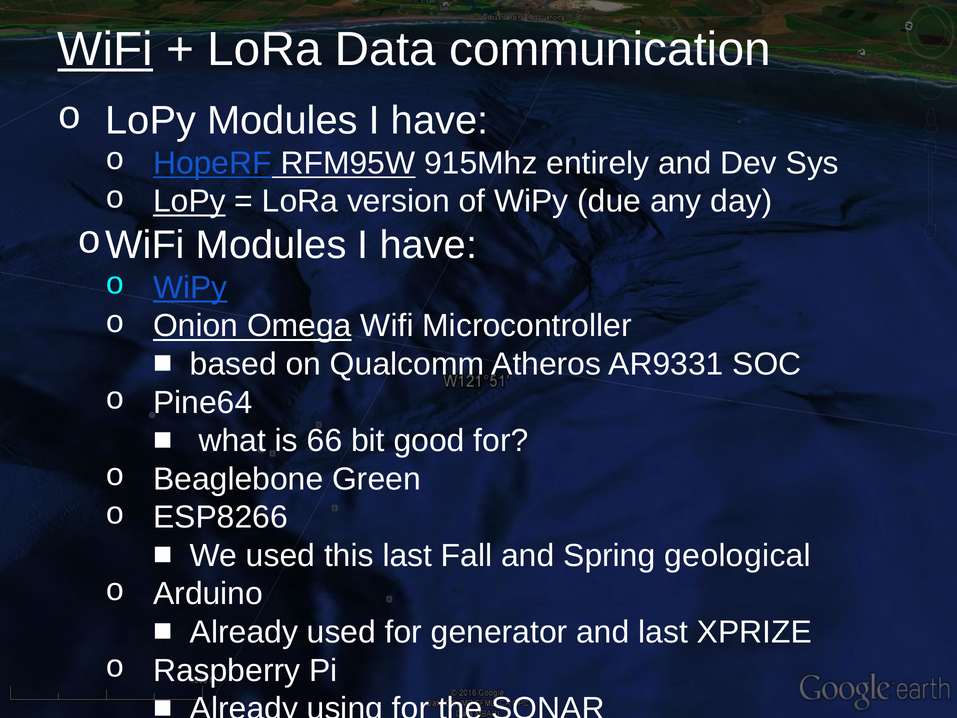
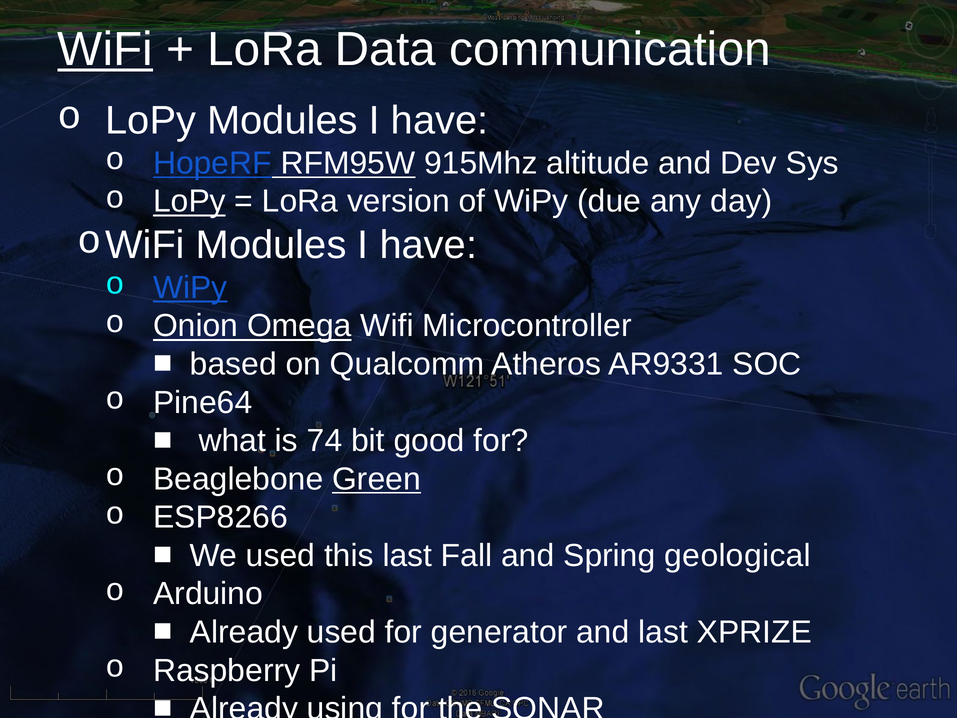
entirely: entirely -> altitude (598, 163)
66: 66 -> 74 (325, 441)
Green underline: none -> present (376, 479)
